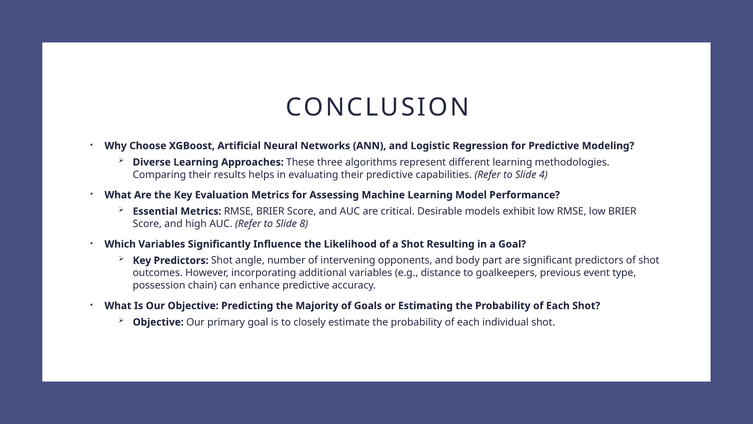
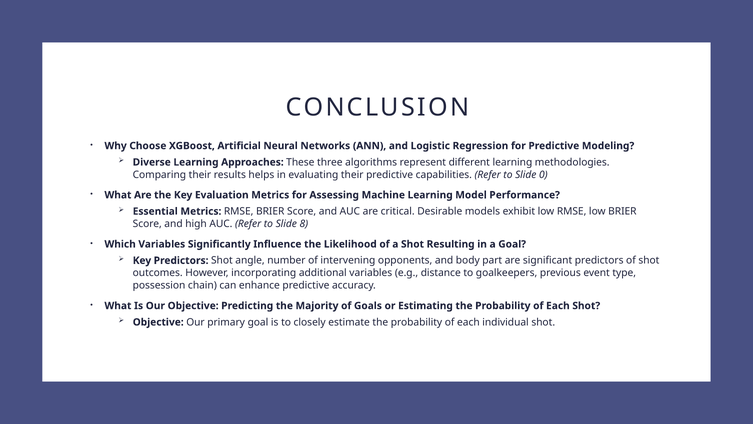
4: 4 -> 0 (543, 174)
